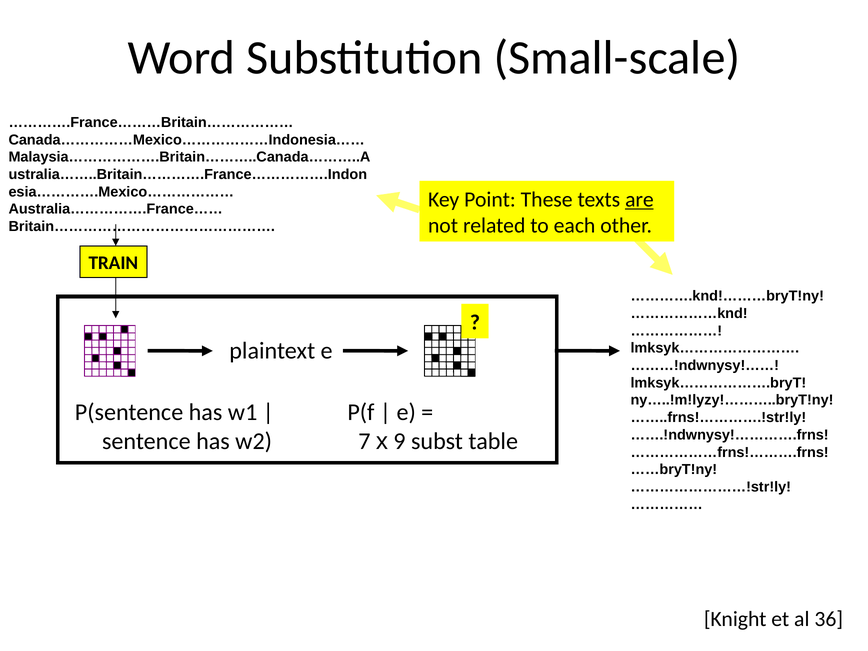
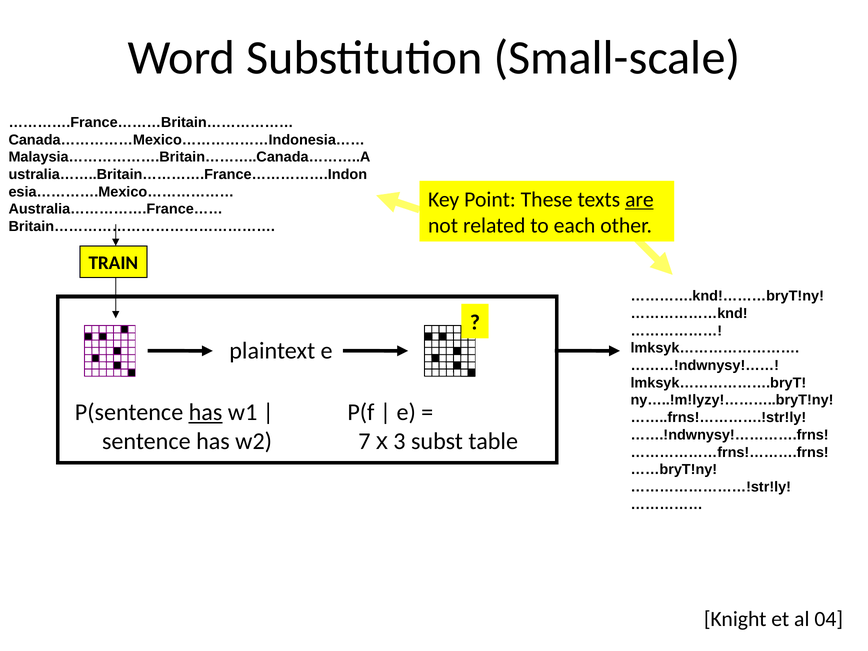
has underline: none -> present (205, 412)
9: 9 -> 3 (399, 441)
36: 36 -> 04 (829, 619)
